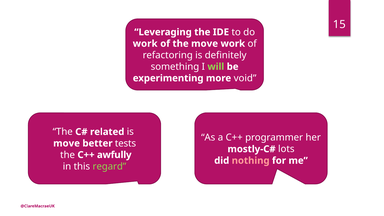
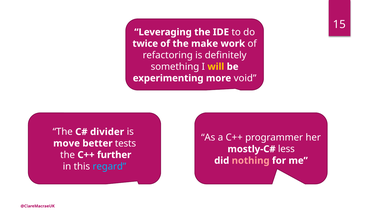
work: work -> twice (145, 44)
the move: move -> make (205, 44)
will colour: light green -> yellow (216, 67)
related: related -> divider (107, 132)
lots: lots -> less (286, 149)
awfully: awfully -> further (114, 155)
regard colour: light green -> light blue (109, 166)
